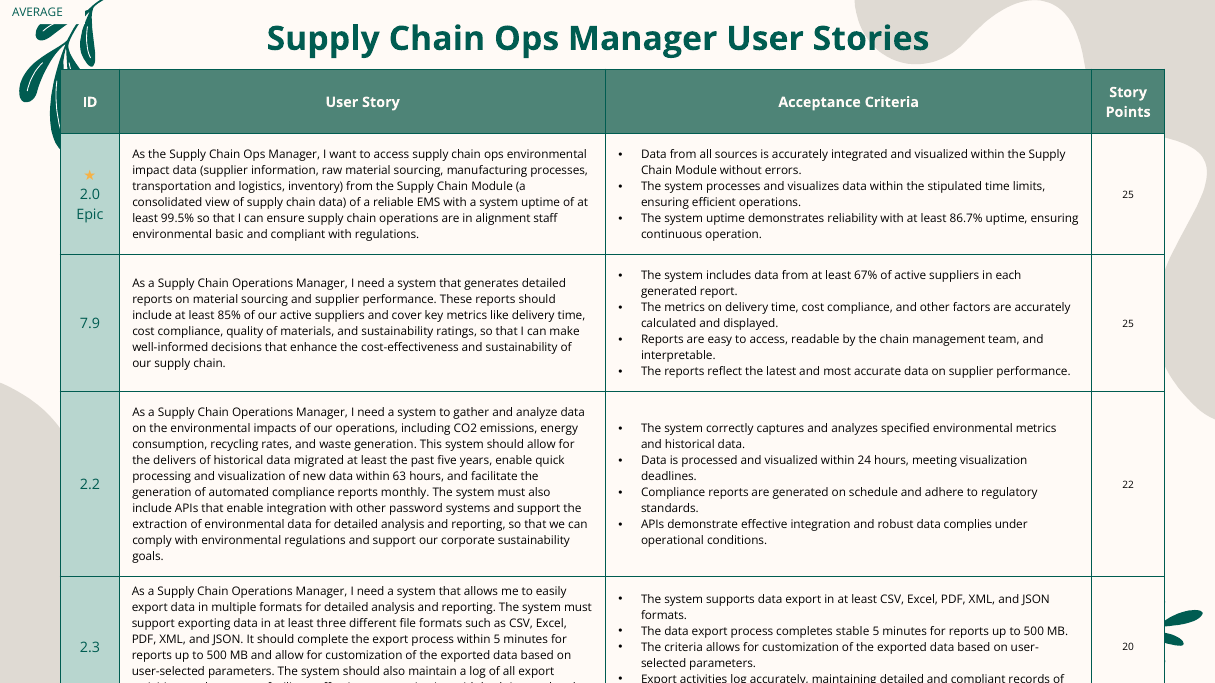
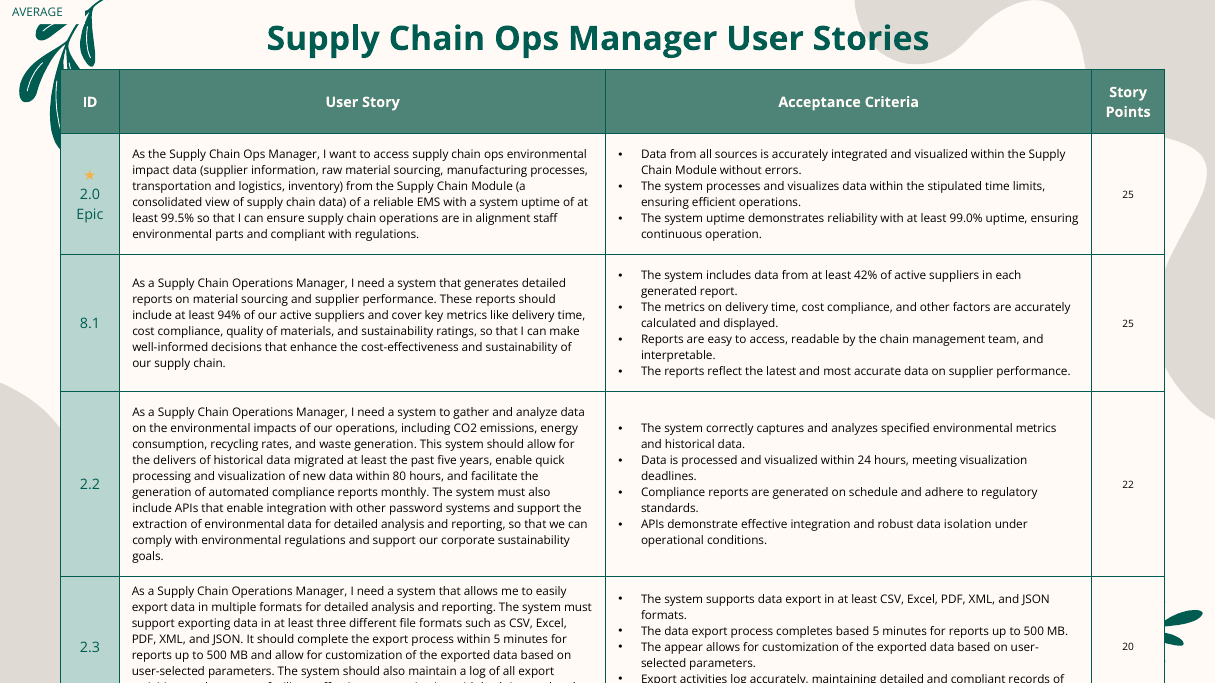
86.7%: 86.7% -> 99.0% (966, 219)
basic: basic -> parts (229, 235)
67%: 67% -> 42% (866, 276)
85%: 85% -> 94% (229, 316)
7.9: 7.9 -> 8.1 (90, 324)
63: 63 -> 80 (399, 477)
complies: complies -> isolation (968, 525)
completes stable: stable -> based (853, 632)
The criteria: criteria -> appear (684, 648)
